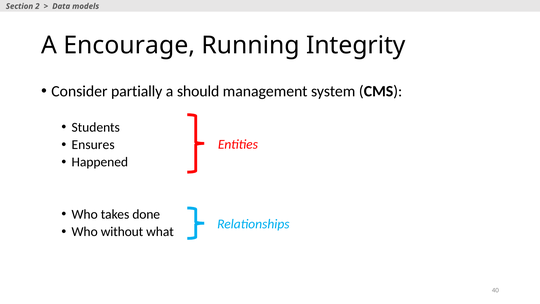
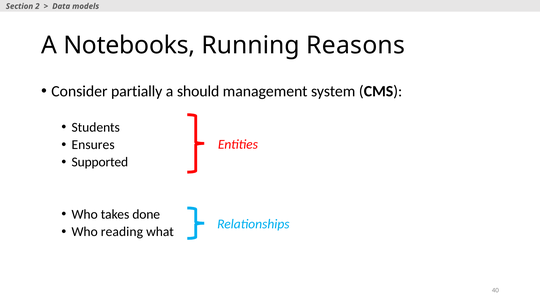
Encourage: Encourage -> Notebooks (129, 45)
Integrity: Integrity -> Reasons (356, 45)
Happened: Happened -> Supported (100, 162)
without: without -> reading (122, 232)
